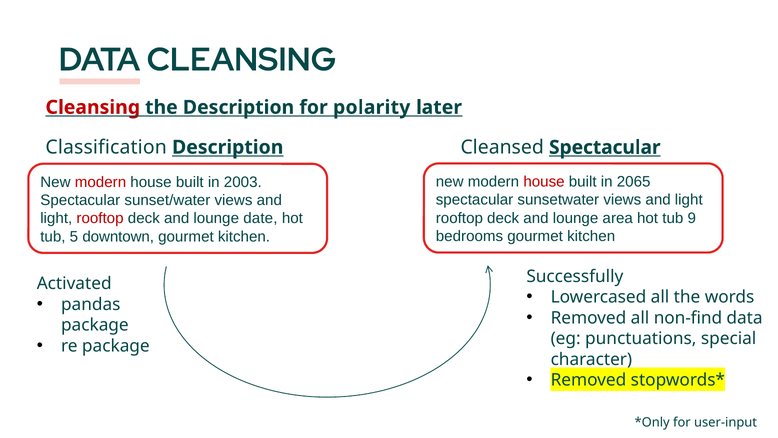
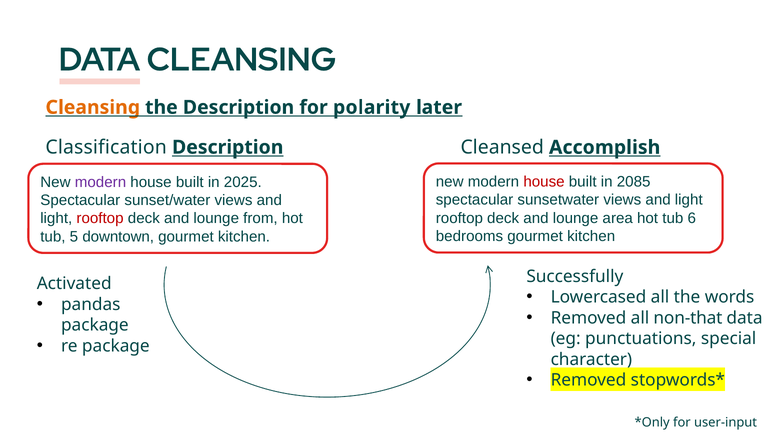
Cleansing colour: red -> orange (93, 107)
Cleansed Spectacular: Spectacular -> Accomplish (605, 147)
2065: 2065 -> 2085 (634, 182)
modern colour: red -> purple (101, 182)
2003: 2003 -> 2025 (243, 182)
9: 9 -> 6 (692, 218)
date: date -> from (260, 218)
non-find: non-find -> non-that (688, 318)
